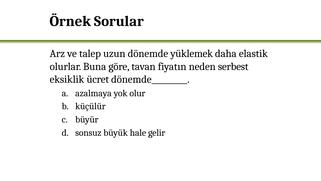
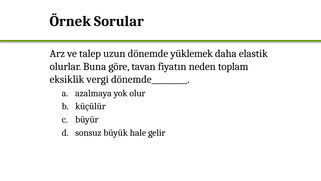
serbest: serbest -> toplam (233, 66)
ücret: ücret -> vergi (98, 79)
